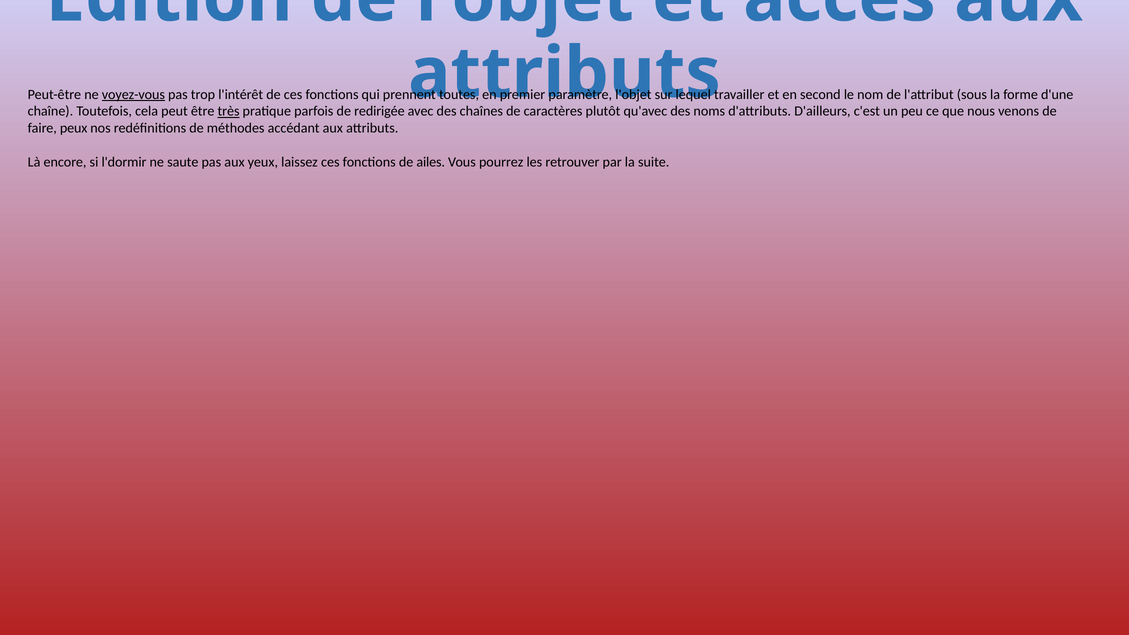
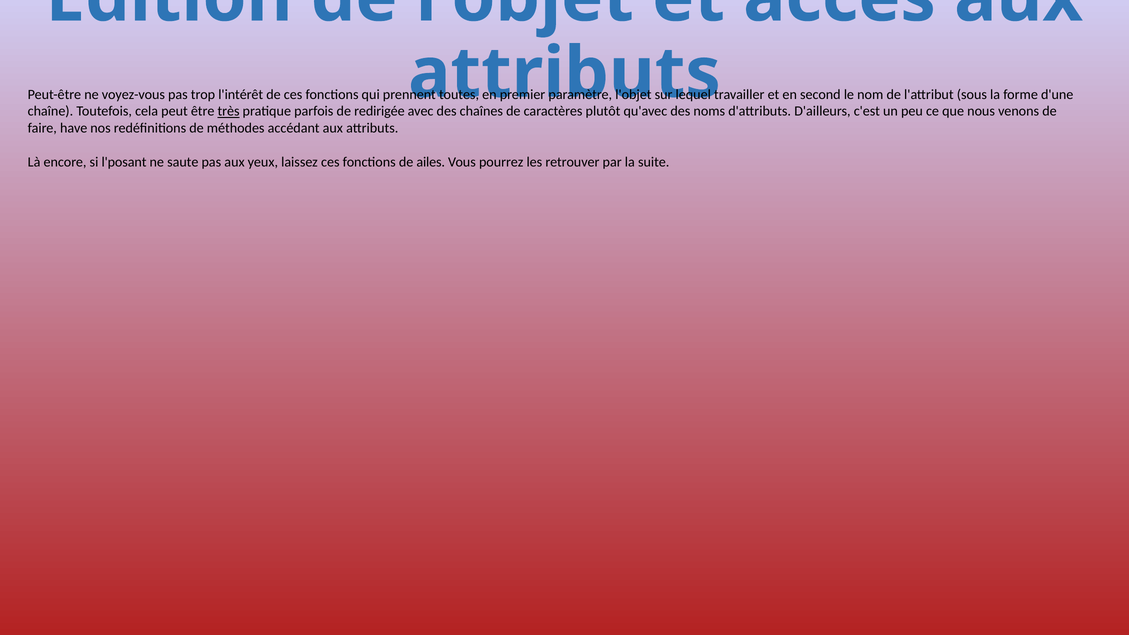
voyez-vous underline: present -> none (133, 94)
peux: peux -> have (74, 128)
l'dormir: l'dormir -> l'posant (124, 162)
